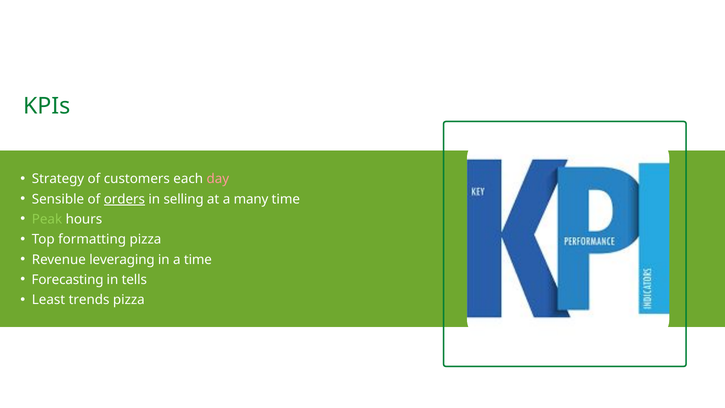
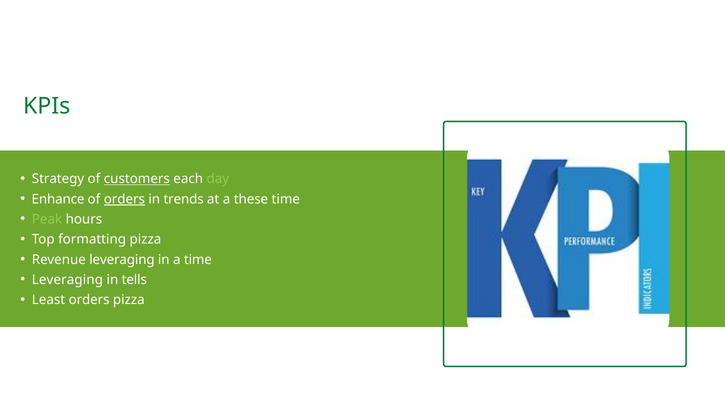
customers underline: none -> present (137, 179)
day colour: pink -> light green (218, 179)
Sensible: Sensible -> Enhance (58, 199)
selling: selling -> trends (184, 199)
many: many -> these (251, 199)
Forecasting: Forecasting -> Leveraging (67, 280)
Least trends: trends -> orders (89, 300)
